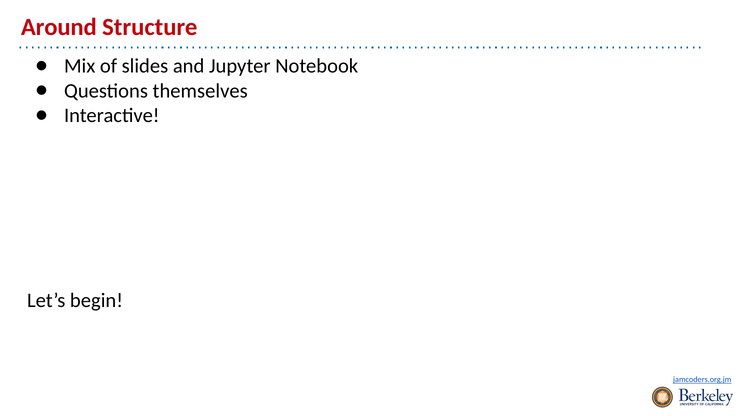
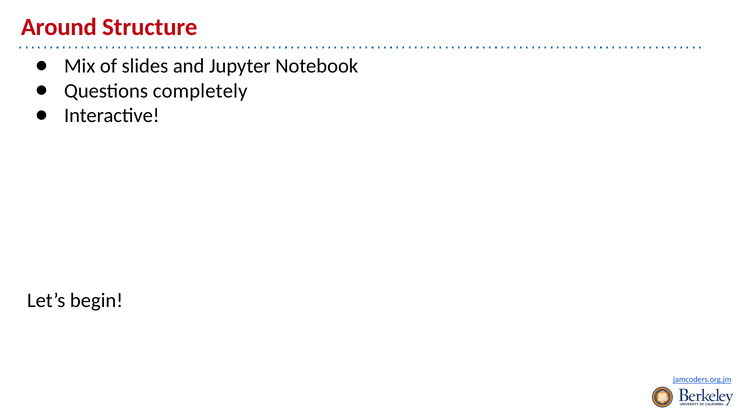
themselves: themselves -> completely (200, 91)
